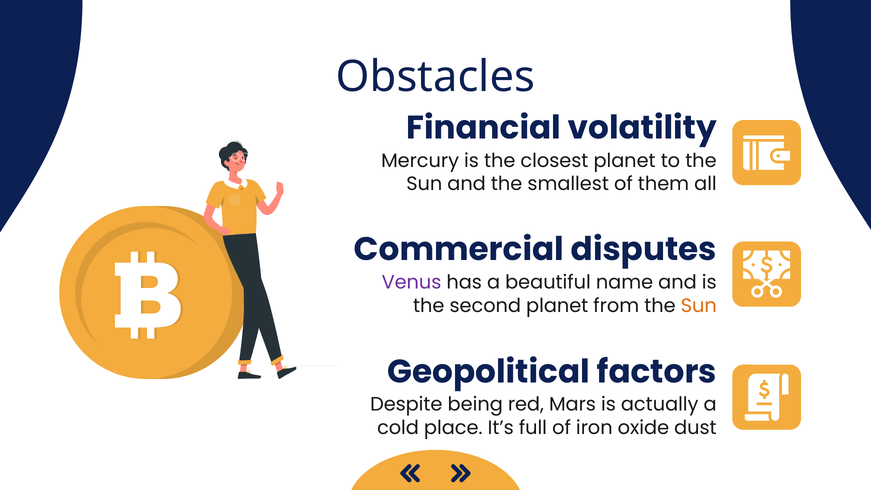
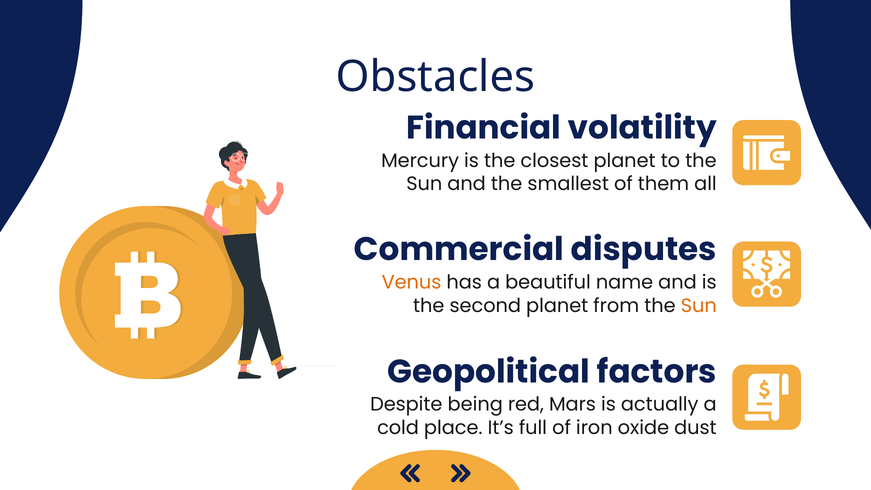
Venus colour: purple -> orange (412, 282)
